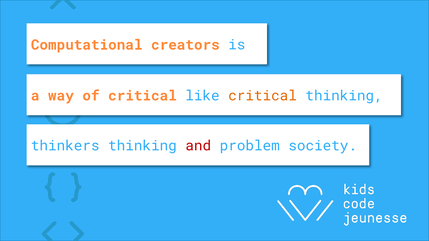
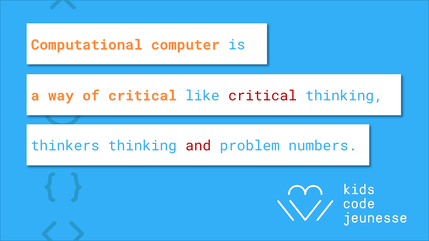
creators: creators -> computer (185, 45)
critical colour: orange -> red (263, 96)
society: society -> numbers (323, 146)
